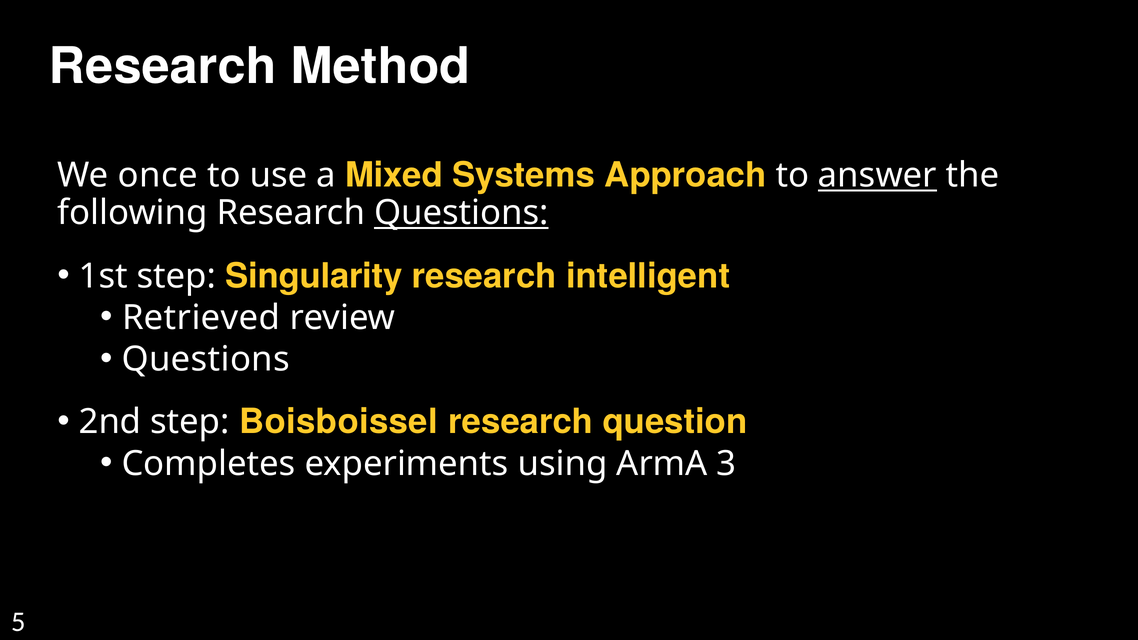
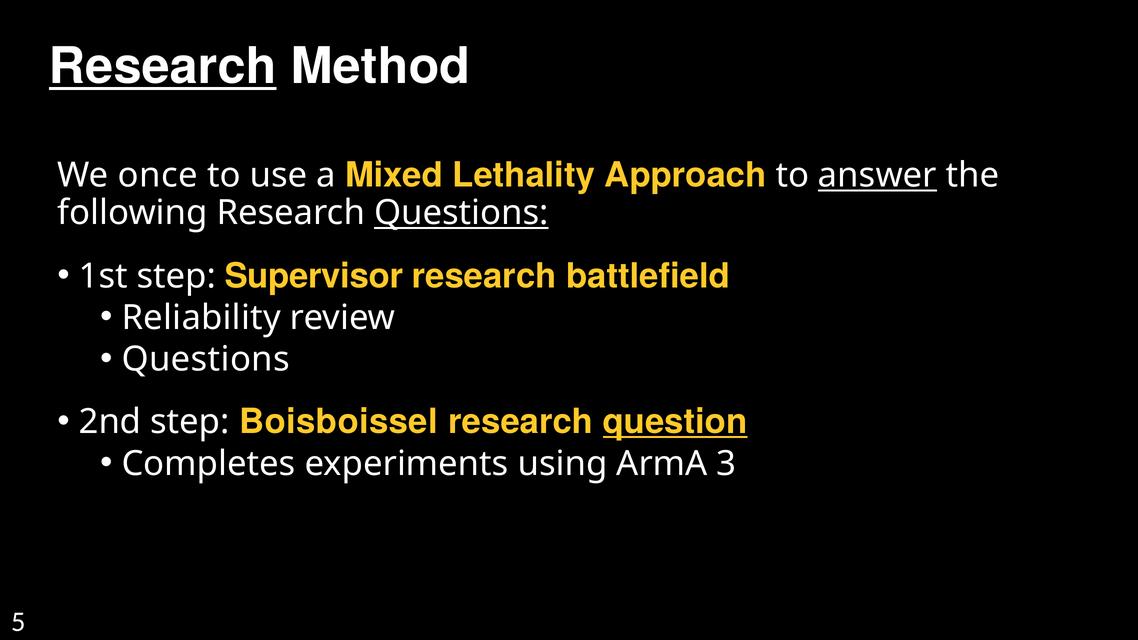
Research underline: none -> present (163, 67)
Systems: Systems -> Lethality (524, 175)
Singularity: Singularity -> Supervisor (314, 276)
intelligent: intelligent -> battlefield (648, 276)
Retrieved: Retrieved -> Reliability (201, 318)
question underline: none -> present (675, 422)
